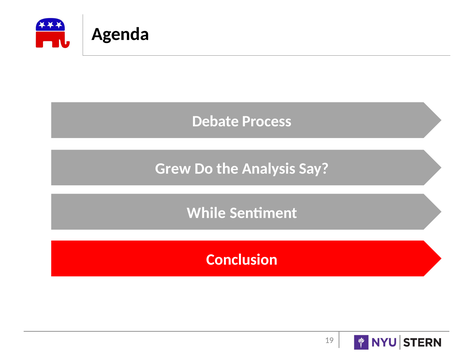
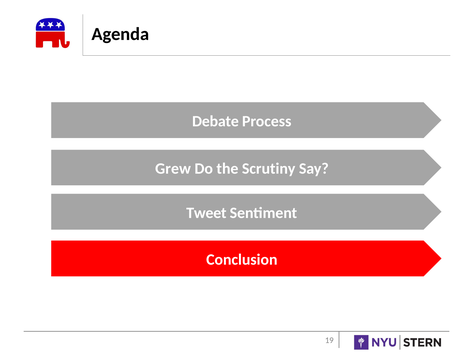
Analysis: Analysis -> Scrutiny (269, 169)
While: While -> Tweet (206, 213)
